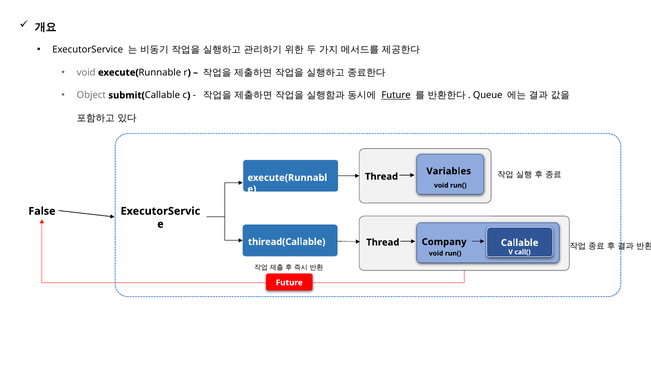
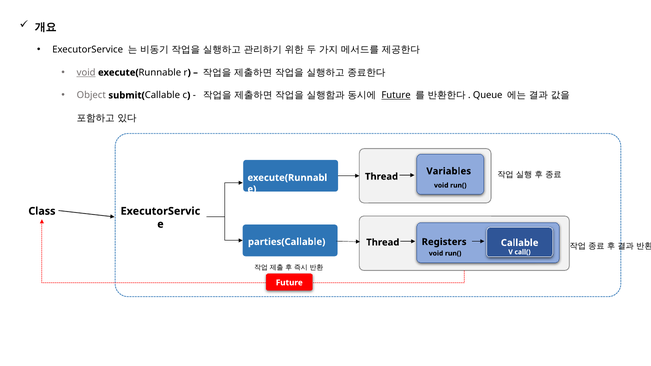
void underline: none -> present (86, 73)
False: False -> Class (42, 211)
thiread(Callable: thiread(Callable -> parties(Callable (287, 242)
Company: Company -> Registers (444, 242)
